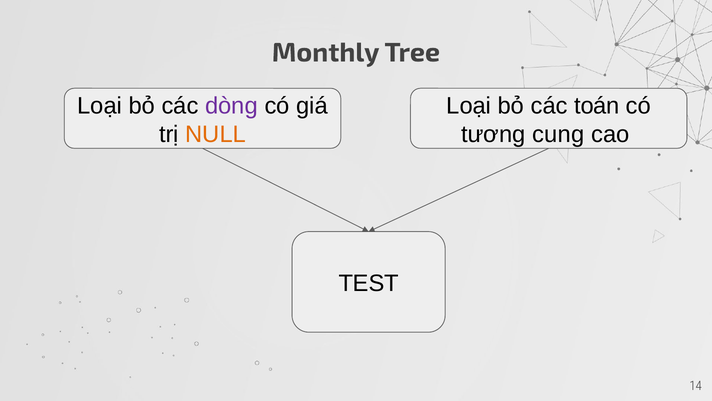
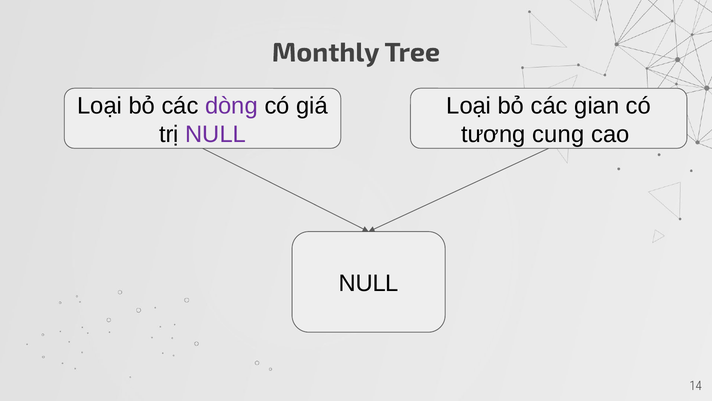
toán: toán -> gian (597, 106)
NULL colour: orange -> purple (216, 134)
TEST: TEST -> NULL (369, 283)
